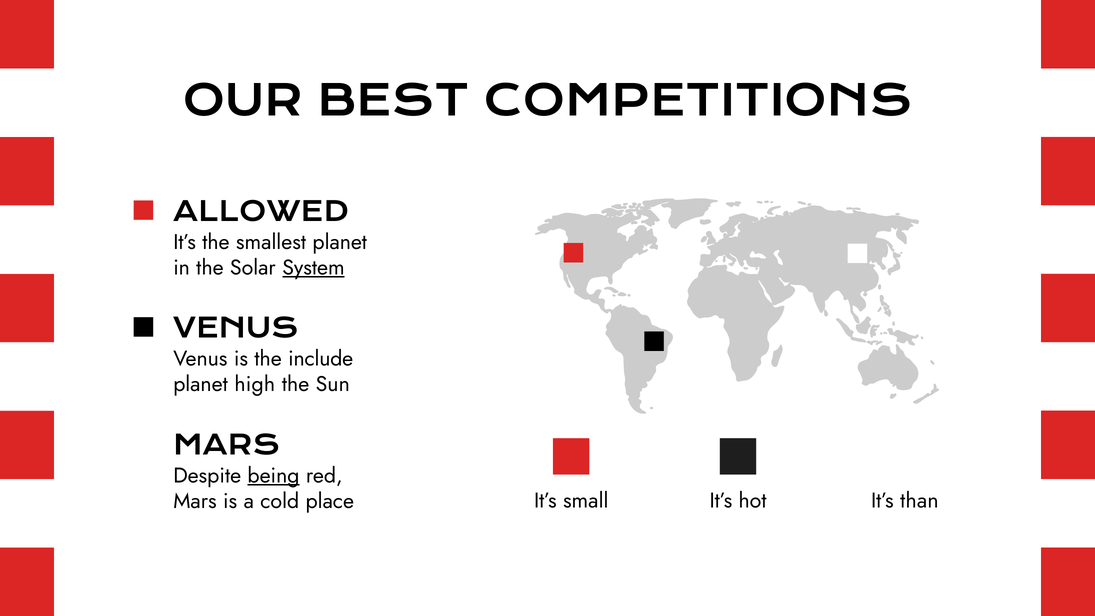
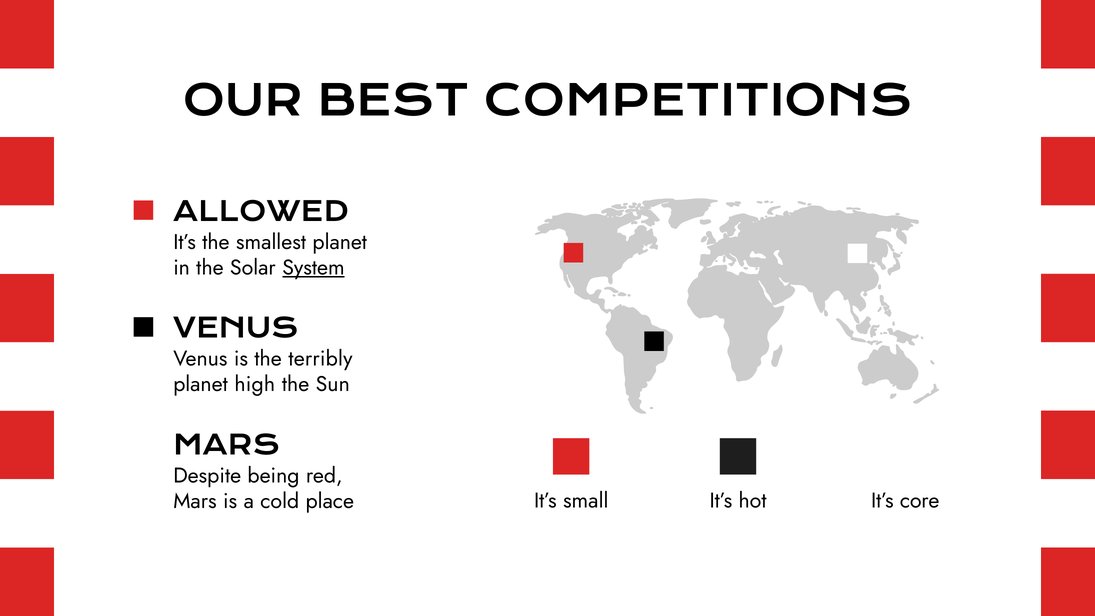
include: include -> terribly (320, 359)
being underline: present -> none (273, 476)
than: than -> core (920, 501)
